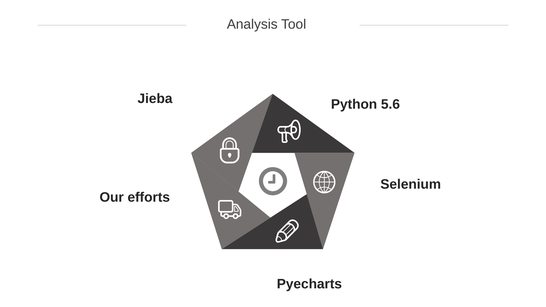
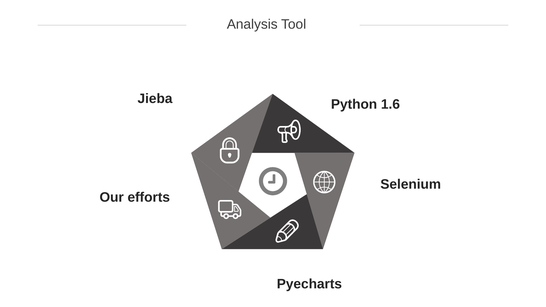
5.6: 5.6 -> 1.6 (390, 104)
